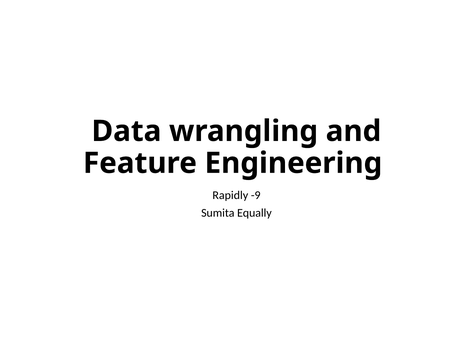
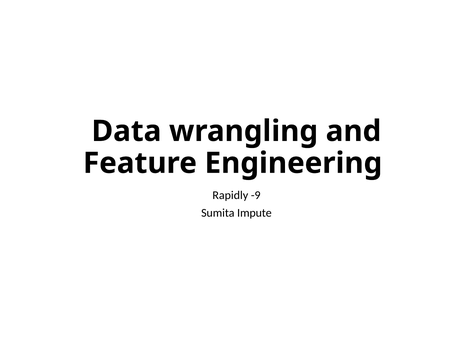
Equally: Equally -> Impute (254, 213)
